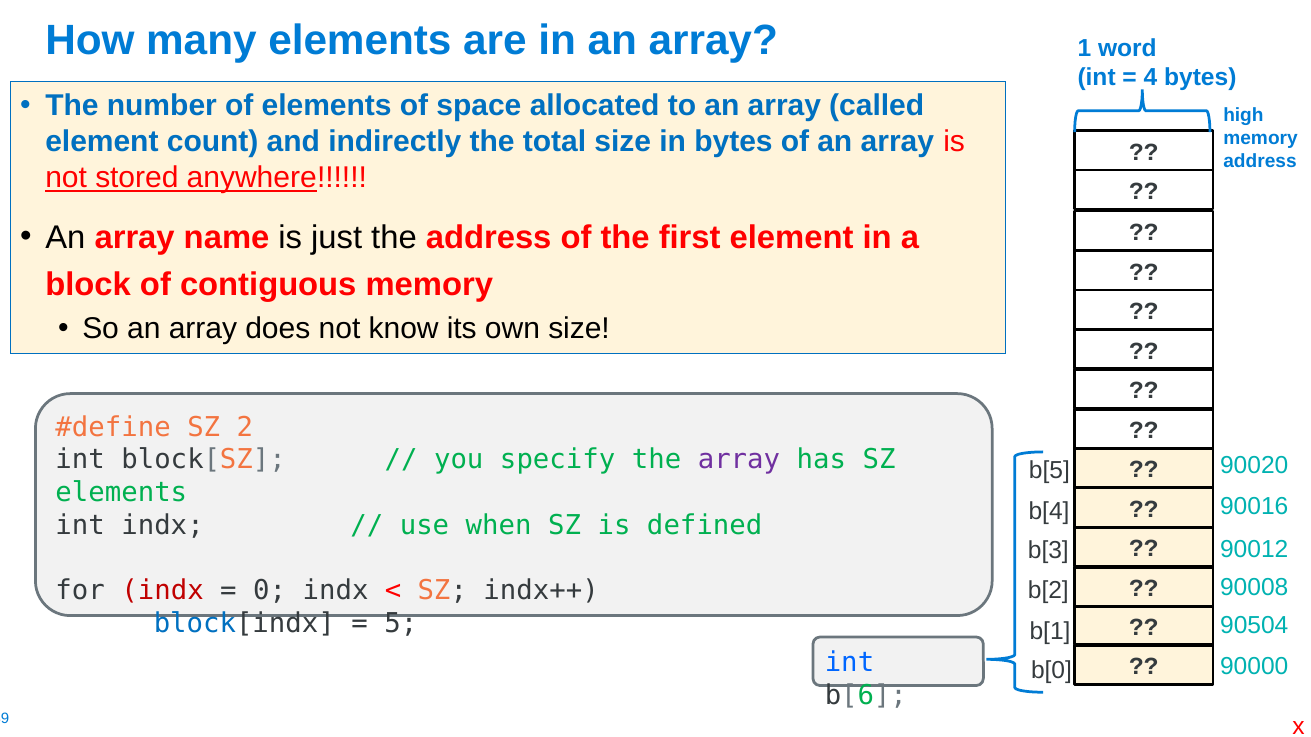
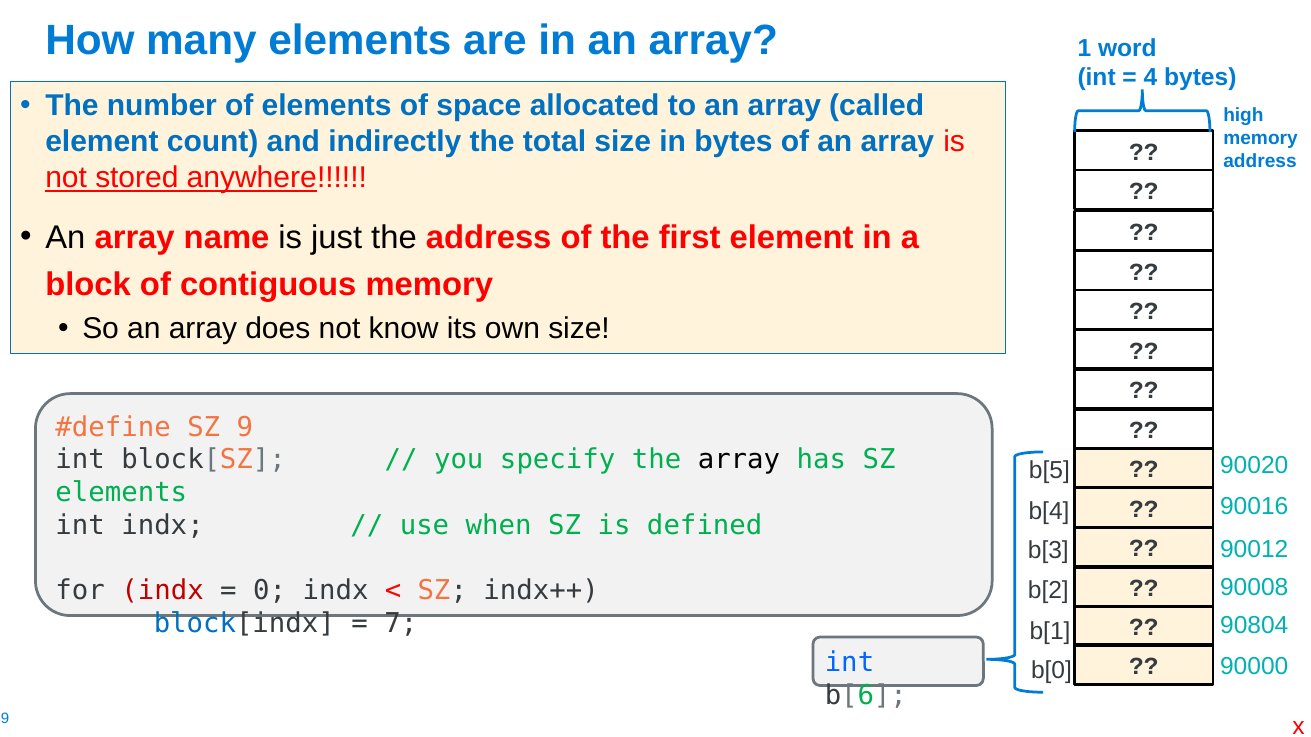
2: 2 -> 9 (245, 427)
array colour: purple -> black (739, 460)
5: 5 -> 7 (401, 624)
90504: 90504 -> 90804 (1254, 626)
